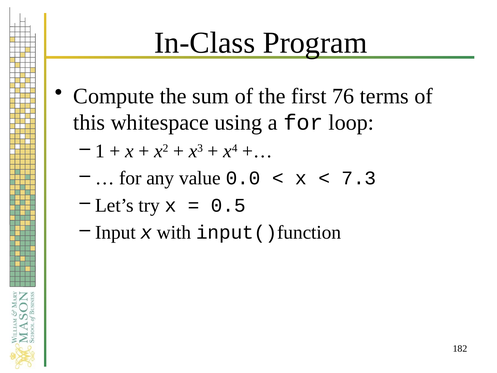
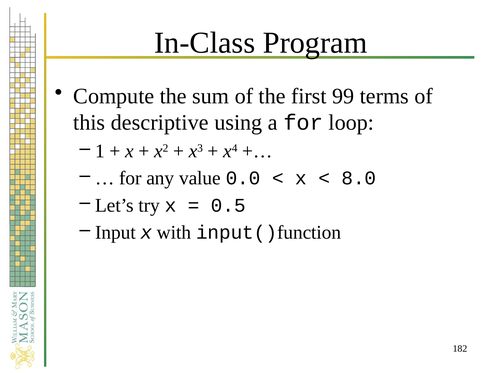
76: 76 -> 99 (343, 96)
whitespace: whitespace -> descriptive (160, 122)
7.3: 7.3 -> 8.0 (359, 178)
